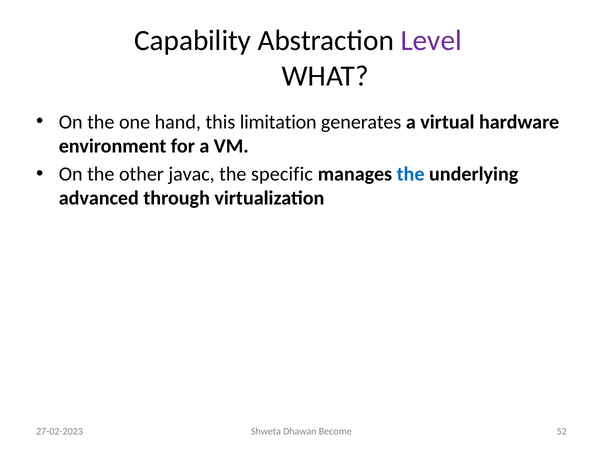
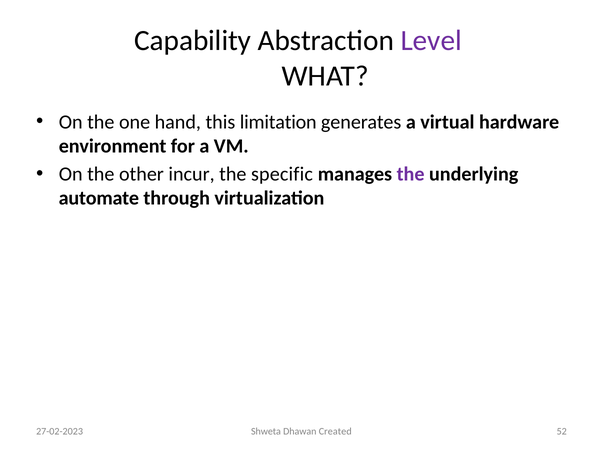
javac: javac -> incur (192, 174)
the colour: blue -> purple (411, 174)
advanced: advanced -> automate (99, 198)
Become: Become -> Created (335, 432)
